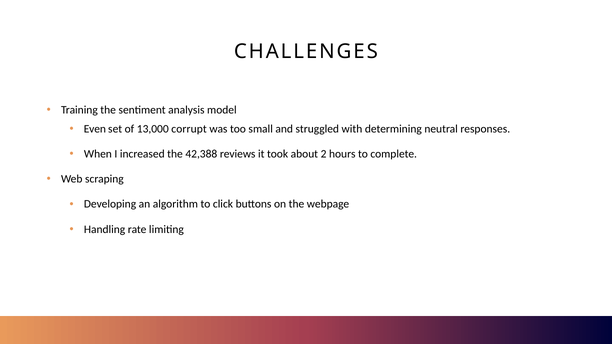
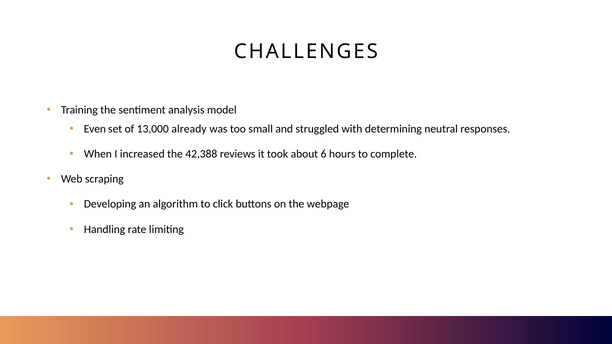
corrupt: corrupt -> already (189, 129)
2: 2 -> 6 (324, 154)
